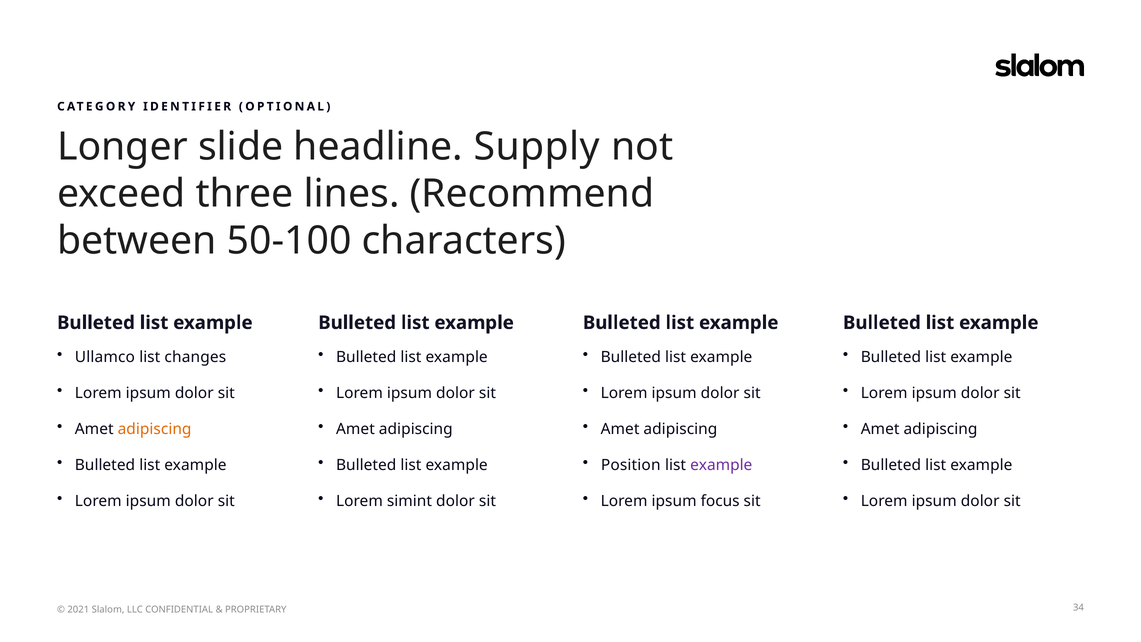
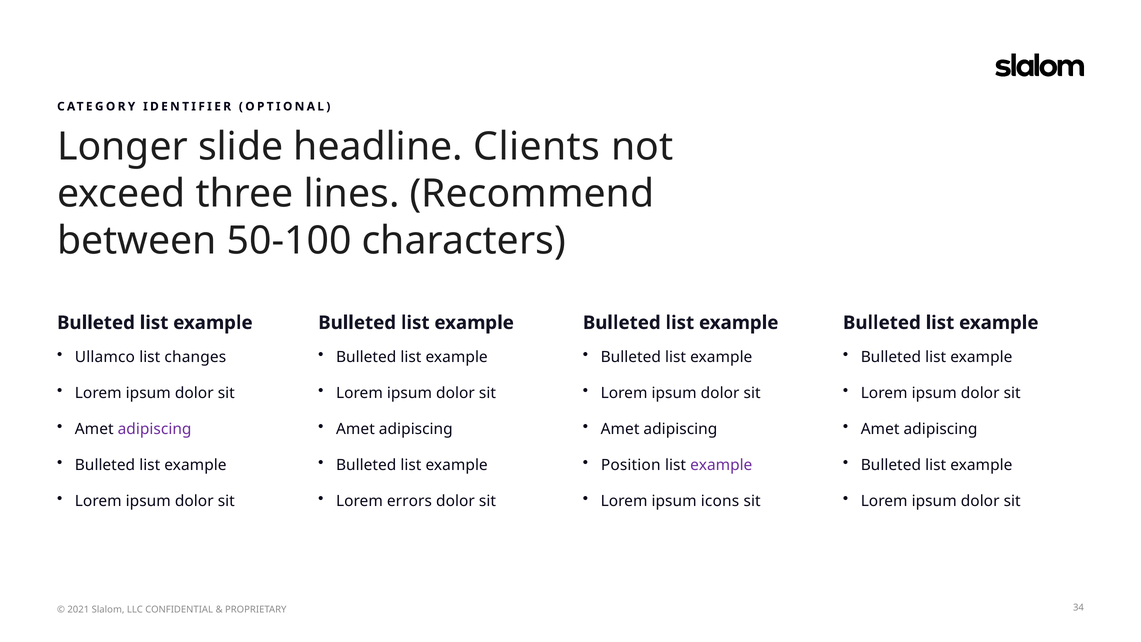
Supply: Supply -> Clients (537, 147)
adipiscing colour: orange -> purple (155, 429)
simint: simint -> errors (409, 501)
focus: focus -> icons (720, 501)
